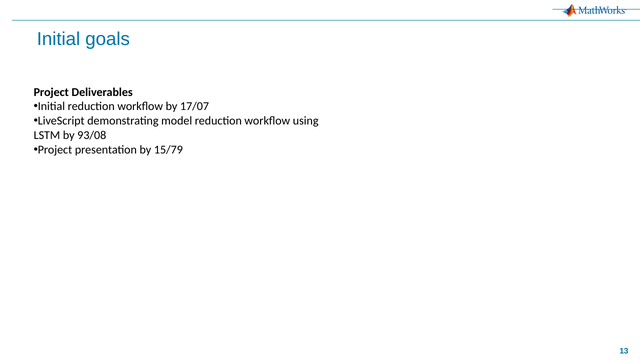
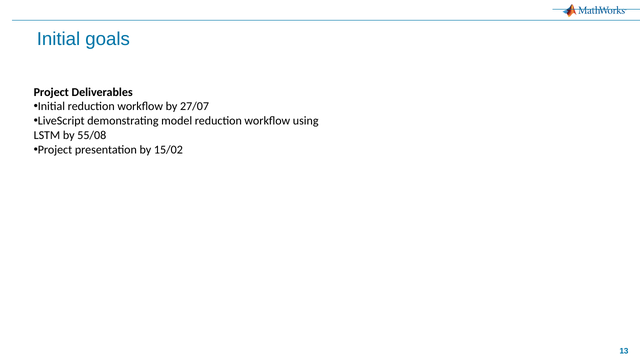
17/07: 17/07 -> 27/07 (195, 106)
93/08: 93/08 -> 55/08 (92, 135)
15/79: 15/79 -> 15/02 (168, 150)
